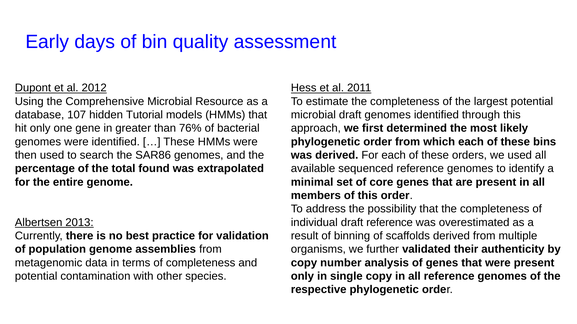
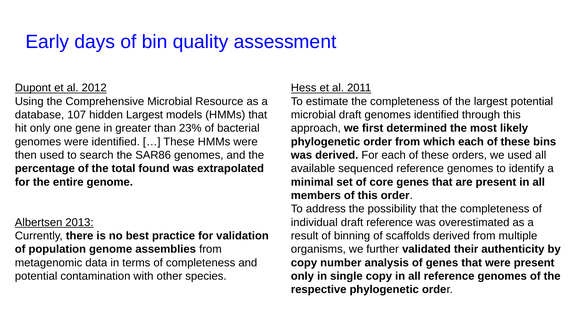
hidden Tutorial: Tutorial -> Largest (145, 115)
76%: 76% -> 23% (190, 128)
